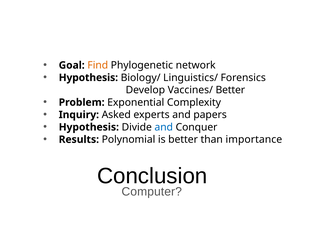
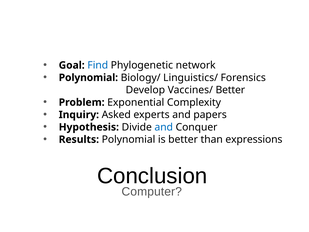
Find colour: orange -> blue (98, 65)
Hypothesis: Hypothesis -> Polynomial (88, 78)
importance: importance -> expressions (254, 139)
